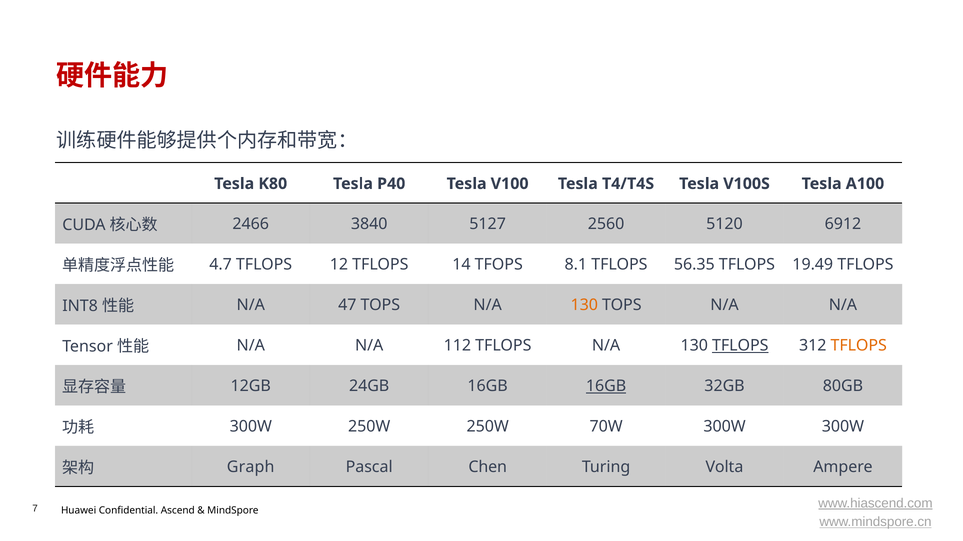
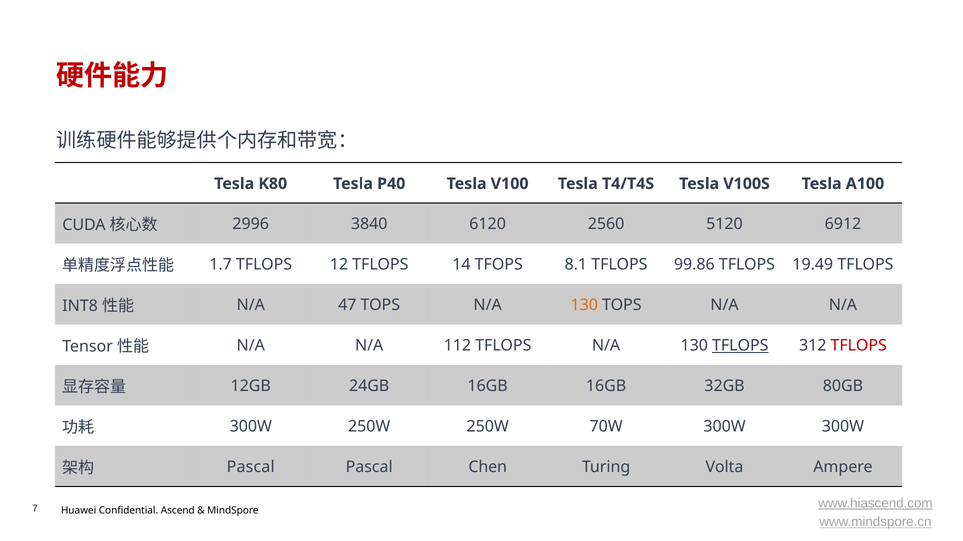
2466: 2466 -> 2996 (251, 224)
5127: 5127 -> 6120 (488, 224)
4.7: 4.7 -> 1.7 (221, 265)
56.35: 56.35 -> 99.86 (694, 265)
TFLOPS colour: orange -> red (859, 346)
16GB underline: present -> none (606, 386)
Graph: Graph -> Pascal (251, 467)
